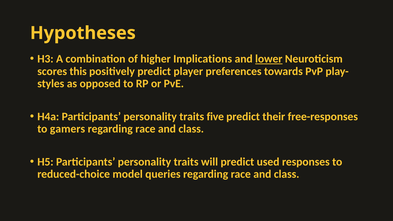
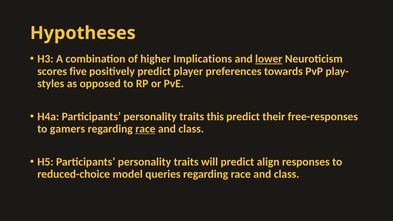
this: this -> five (78, 71)
five: five -> this (215, 117)
race underline: none -> present (145, 129)
used: used -> align (268, 162)
